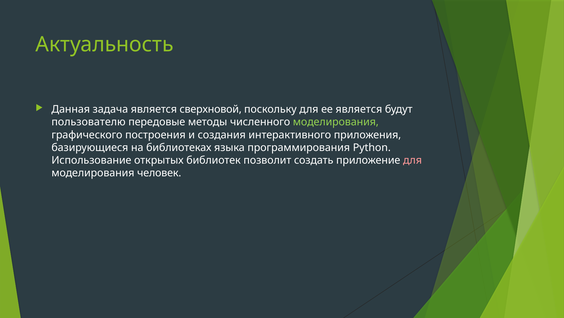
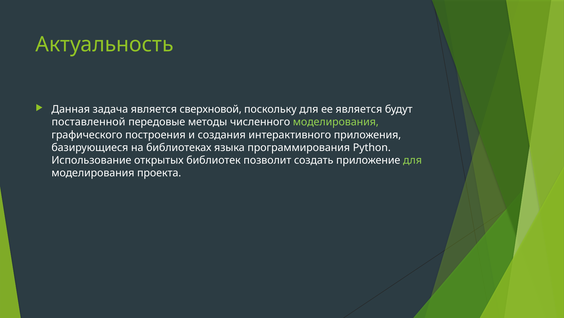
пользователю: пользователю -> поставленной (88, 122)
для colour: pink -> light green (413, 160)
человек: человек -> проекта (159, 173)
